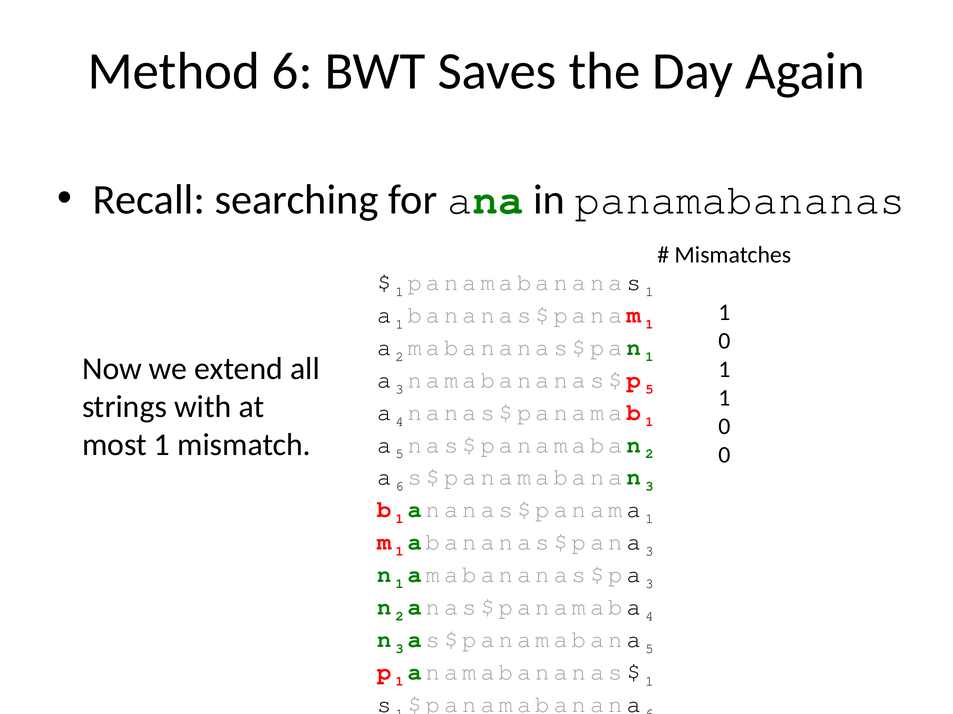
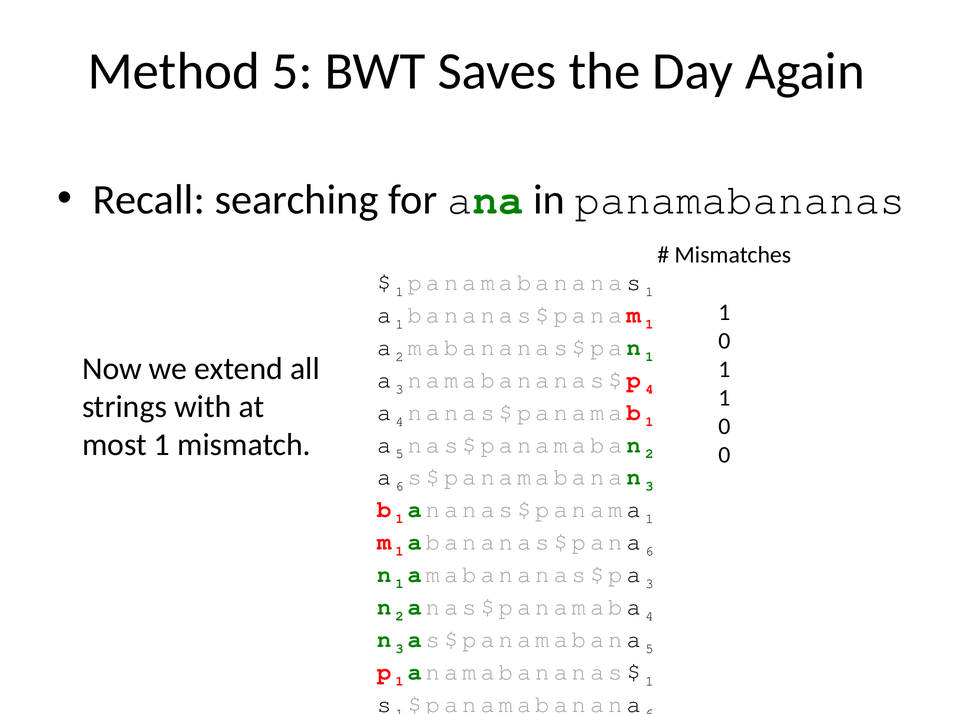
Method 6: 6 -> 5 (292, 71)
5: 5 -> 4 (649, 389)
3: 3 -> 6 (649, 552)
